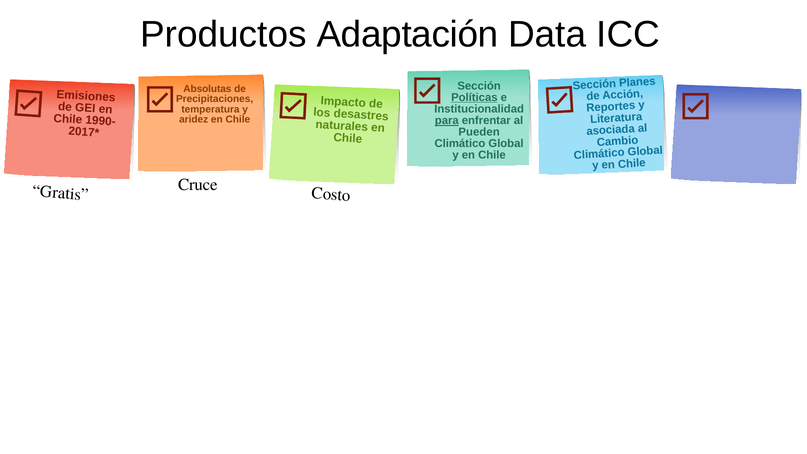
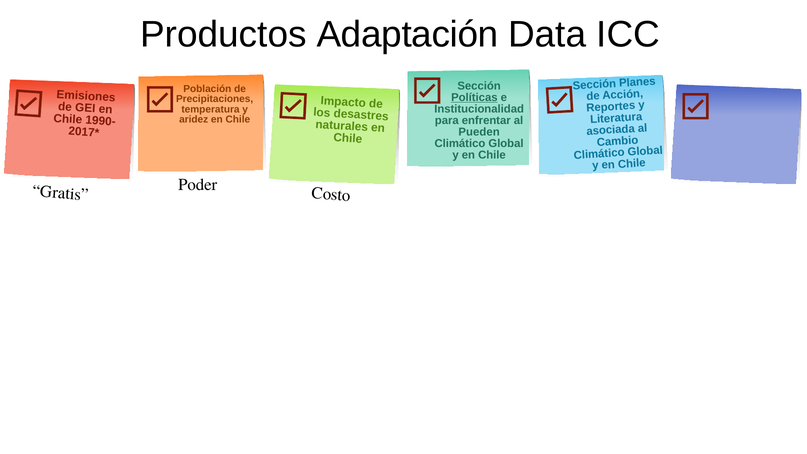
Absolutas: Absolutas -> Población (207, 89)
para underline: present -> none (447, 121)
Cruce: Cruce -> Poder (198, 184)
